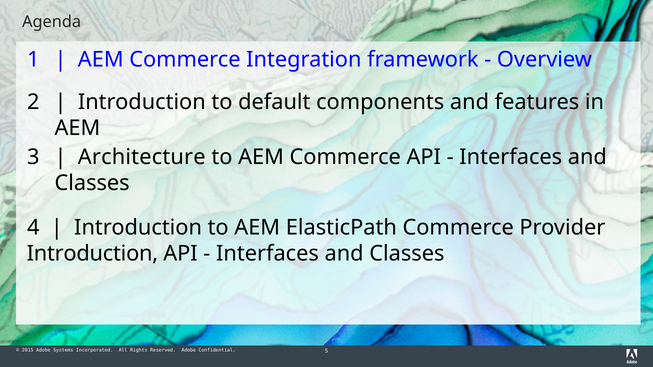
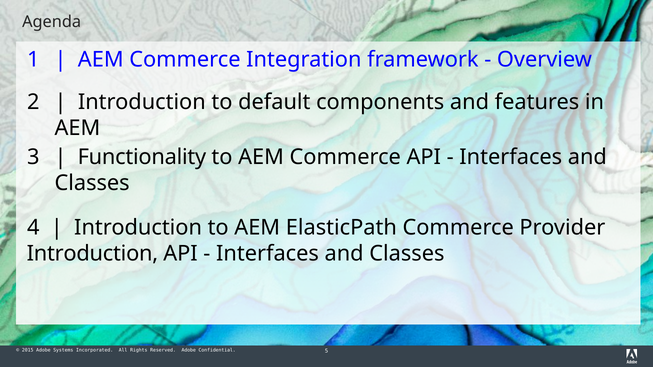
Architecture: Architecture -> Functionality (142, 157)
